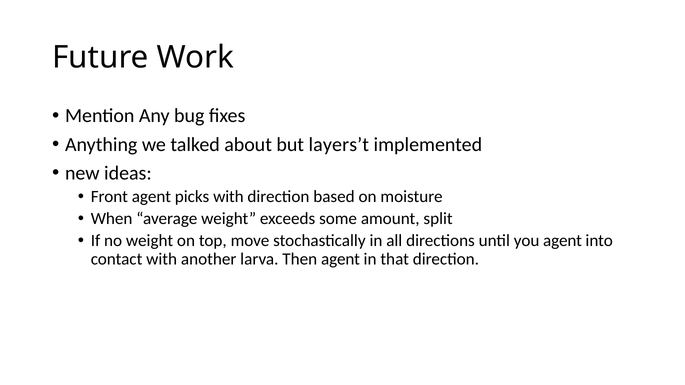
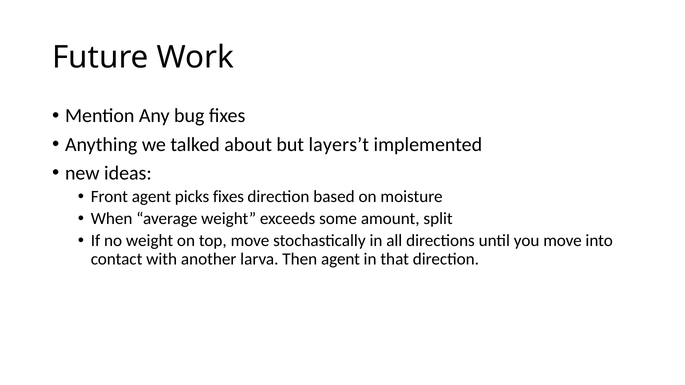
picks with: with -> fixes (228, 197)
you agent: agent -> move (563, 241)
